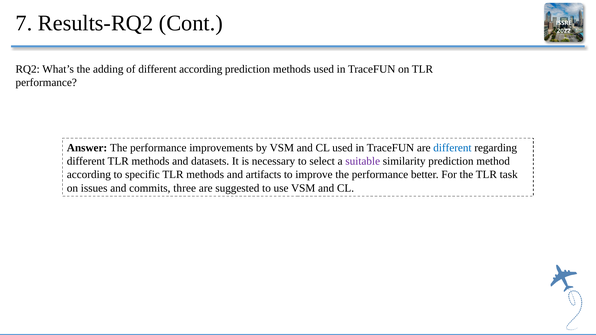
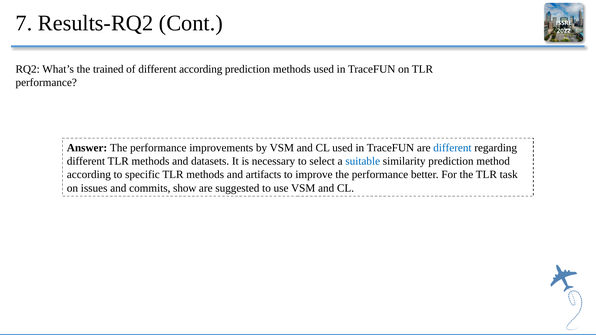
adding: adding -> trained (108, 69)
suitable colour: purple -> blue (363, 161)
three: three -> show (185, 188)
